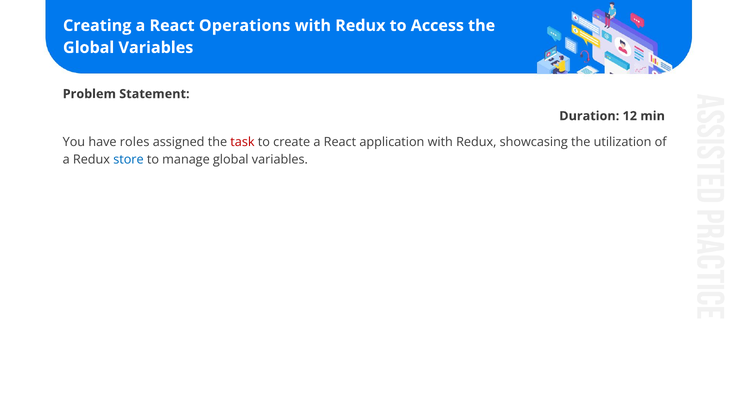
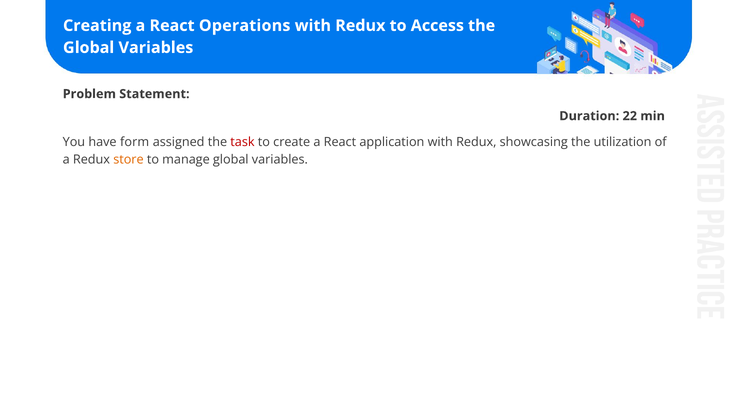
12: 12 -> 22 (630, 116)
roles: roles -> form (135, 142)
store colour: blue -> orange (128, 160)
